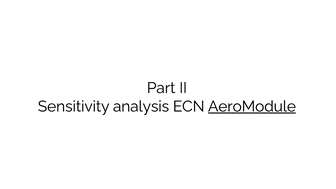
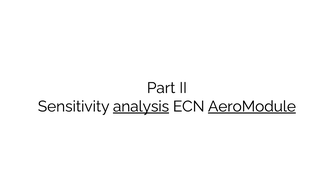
analysis underline: none -> present (141, 106)
